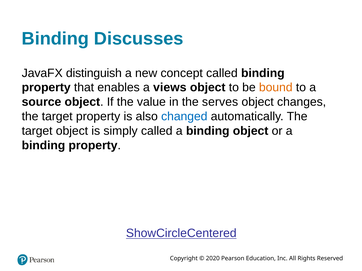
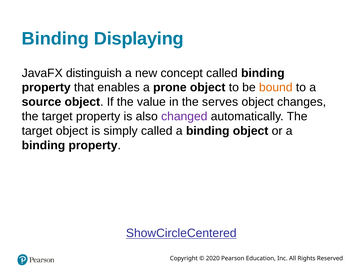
Discusses: Discusses -> Displaying (139, 39)
views: views -> prone (170, 88)
changed colour: blue -> purple (184, 117)
